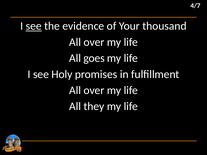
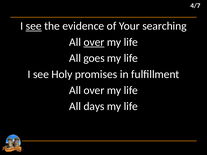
thousand: thousand -> searching (164, 26)
over underline: none -> present (94, 42)
they: they -> days (94, 107)
